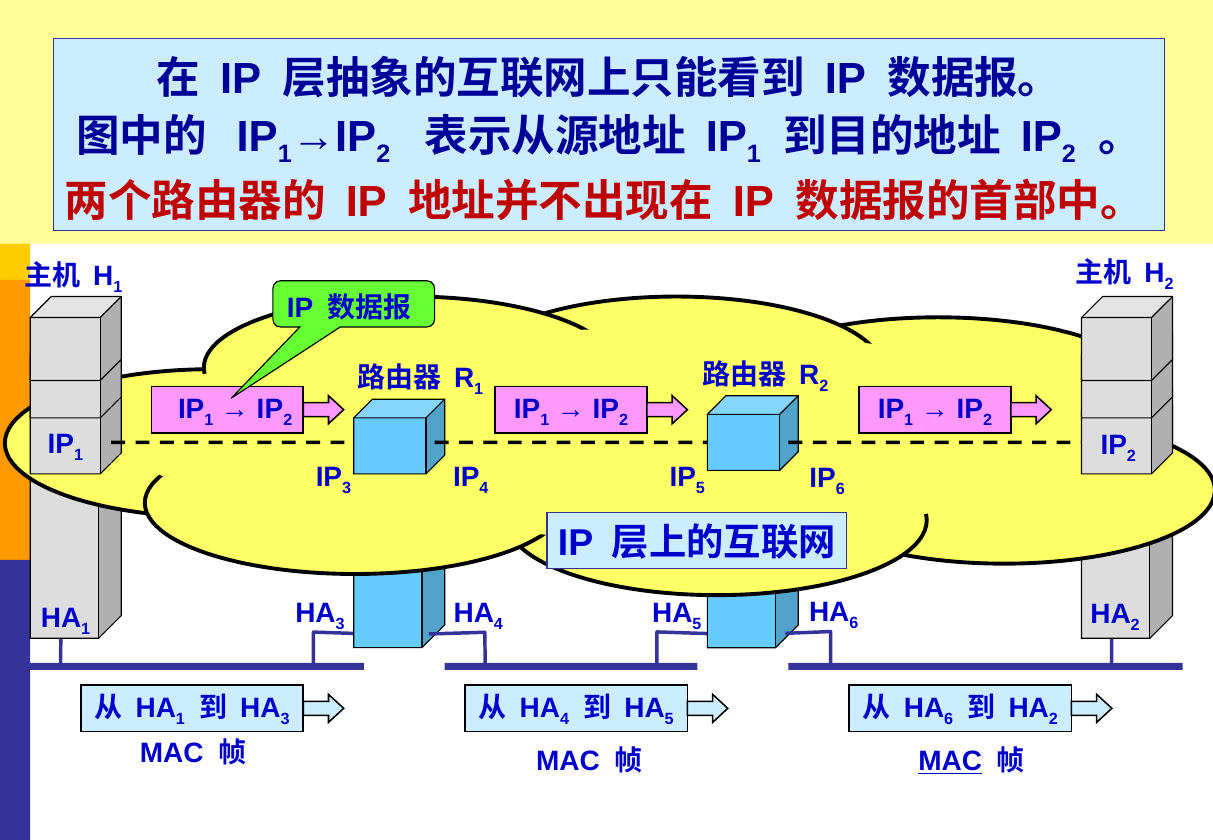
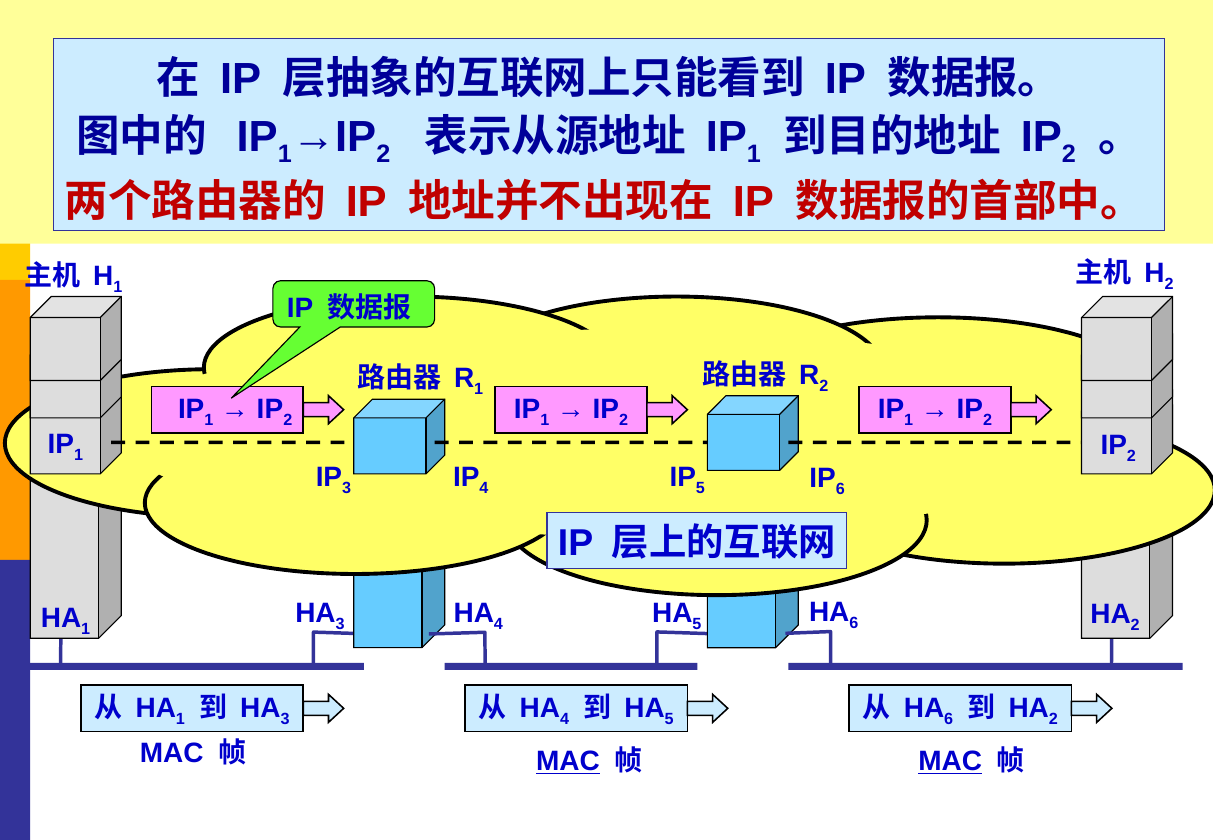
MAC underline: none -> present (568, 761)
